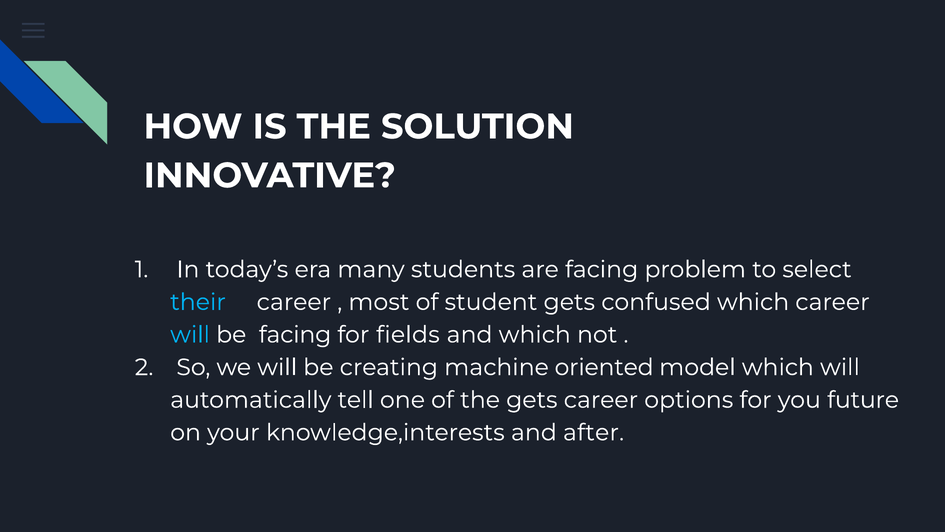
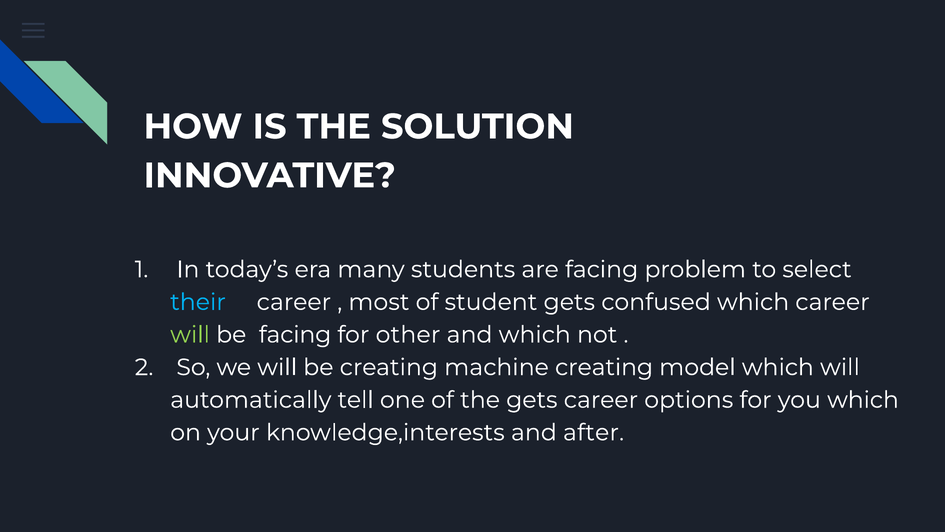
will colour: light blue -> light green (190, 334)
fields: fields -> other (408, 334)
machine oriented: oriented -> creating (604, 367)
you future: future -> which (863, 400)
